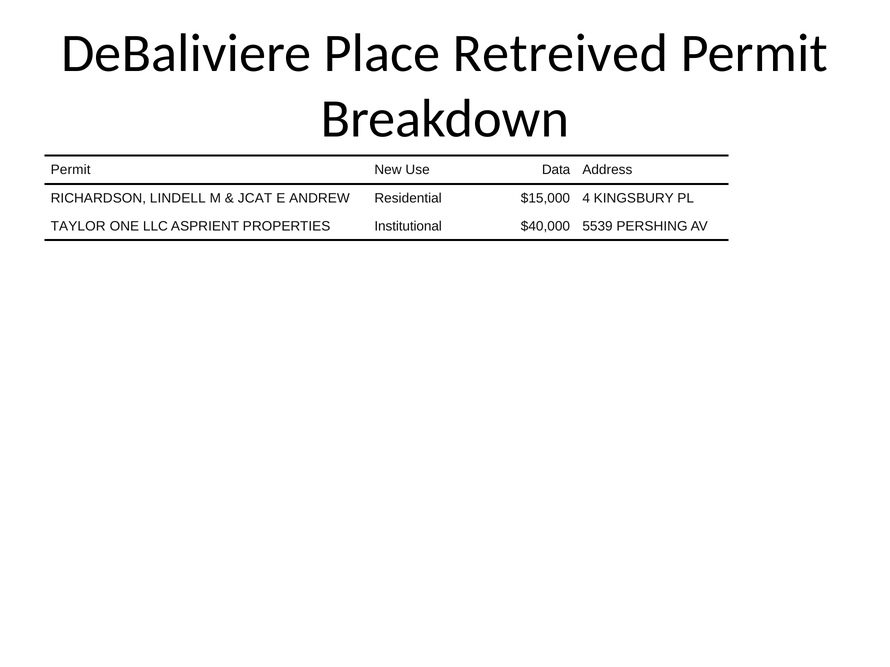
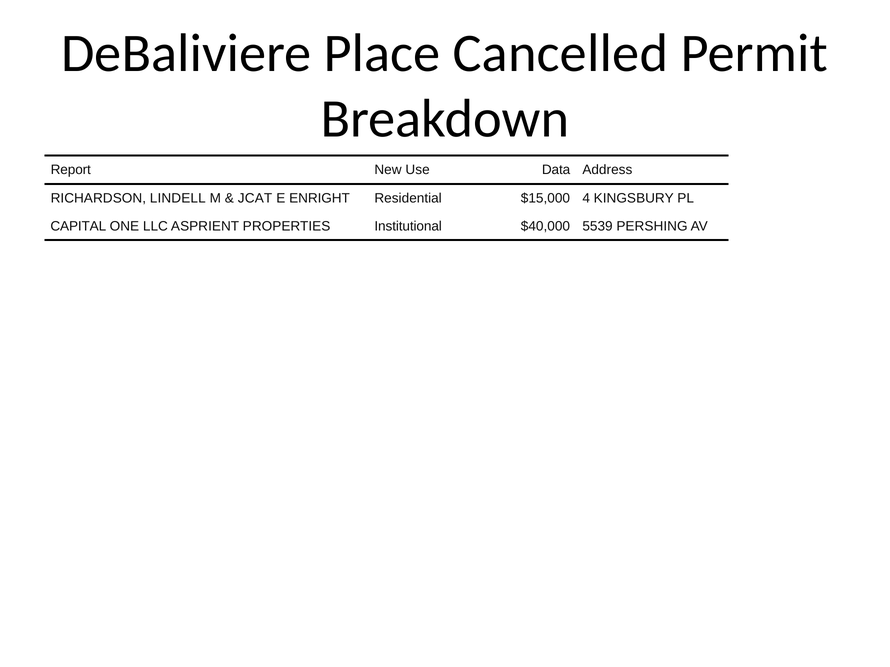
Retreived: Retreived -> Cancelled (560, 54)
Permit: Permit -> Report (71, 170)
ANDREW: ANDREW -> ENRIGHT (320, 198)
TAYLOR: TAYLOR -> CAPITAL (78, 226)
